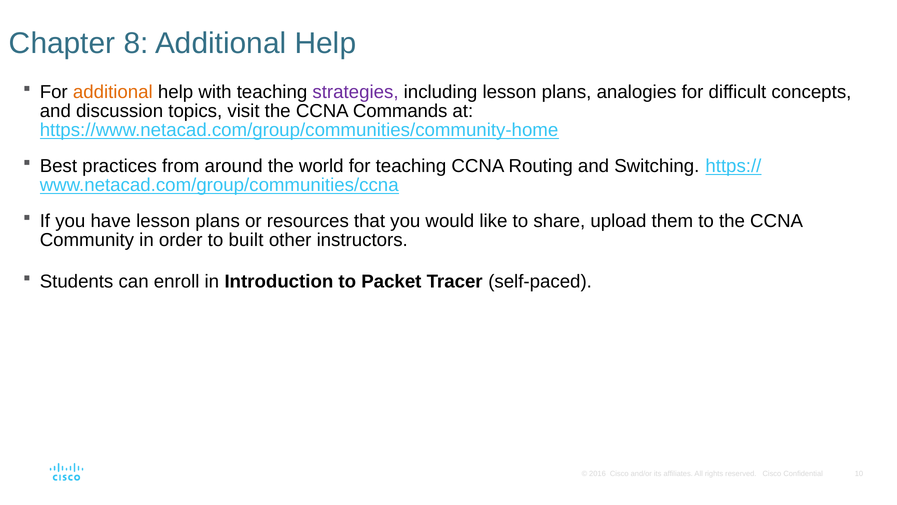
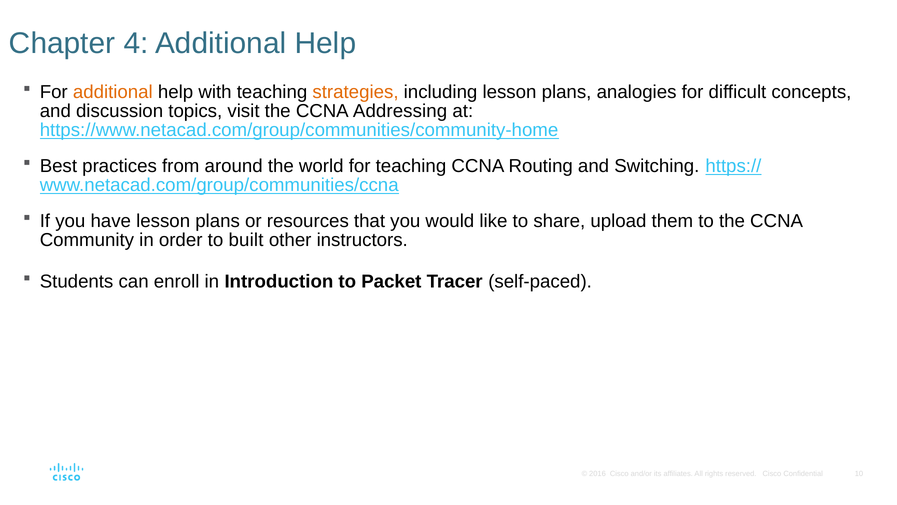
8: 8 -> 4 (136, 43)
strategies colour: purple -> orange (356, 92)
Commands: Commands -> Addressing (400, 111)
